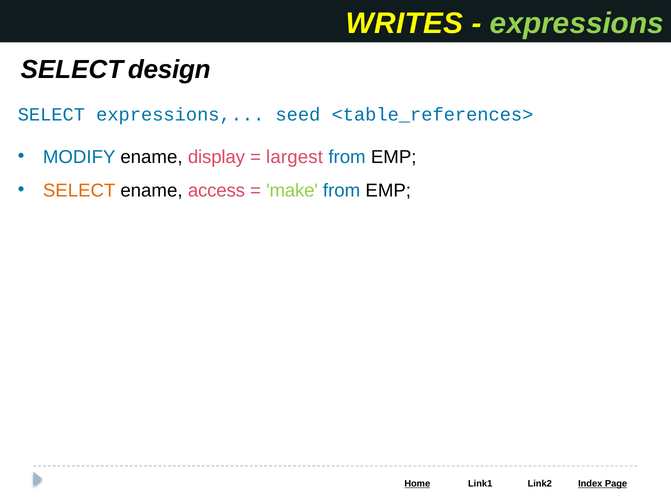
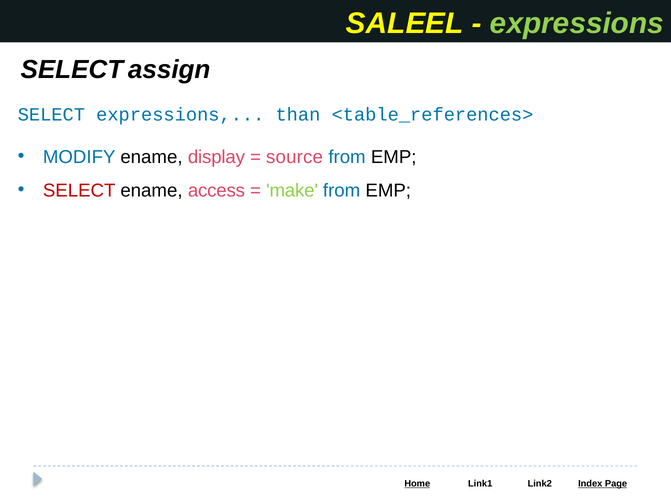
WRITES: WRITES -> SALEEL (405, 23)
design: design -> assign (169, 69)
seed: seed -> than (298, 115)
largest: largest -> source (295, 157)
SELECT colour: orange -> red (79, 190)
